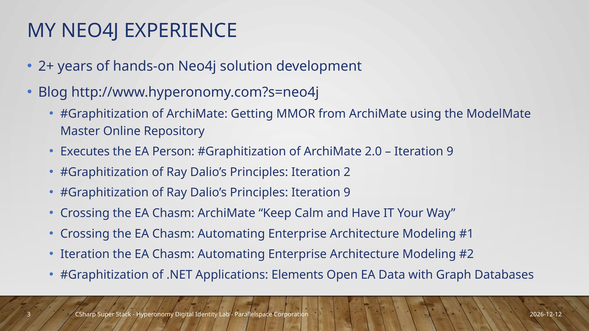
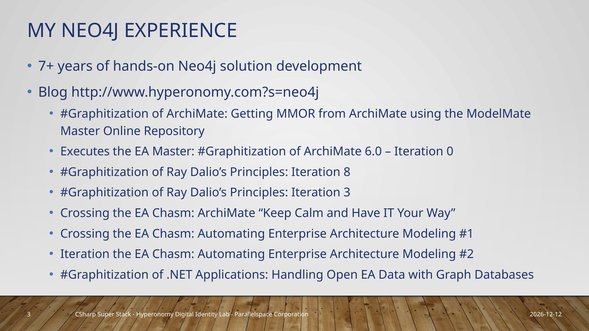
2+: 2+ -> 7+ (46, 66)
EA Person: Person -> Master (173, 152)
2.0: 2.0 -> 6.0 (373, 152)
9: 9 -> 0 (450, 152)
2: 2 -> 8 (347, 172)
Principles Iteration 9: 9 -> 3 (347, 193)
Elements: Elements -> Handling (297, 275)
